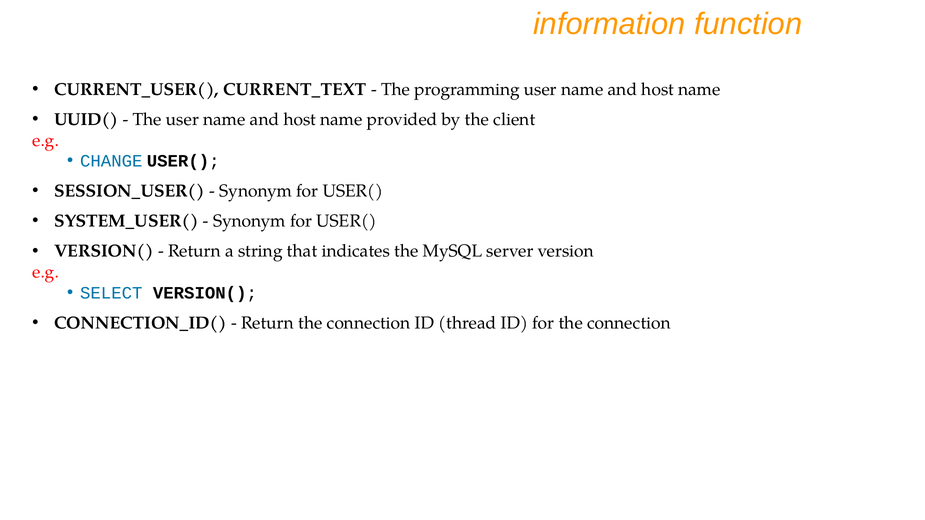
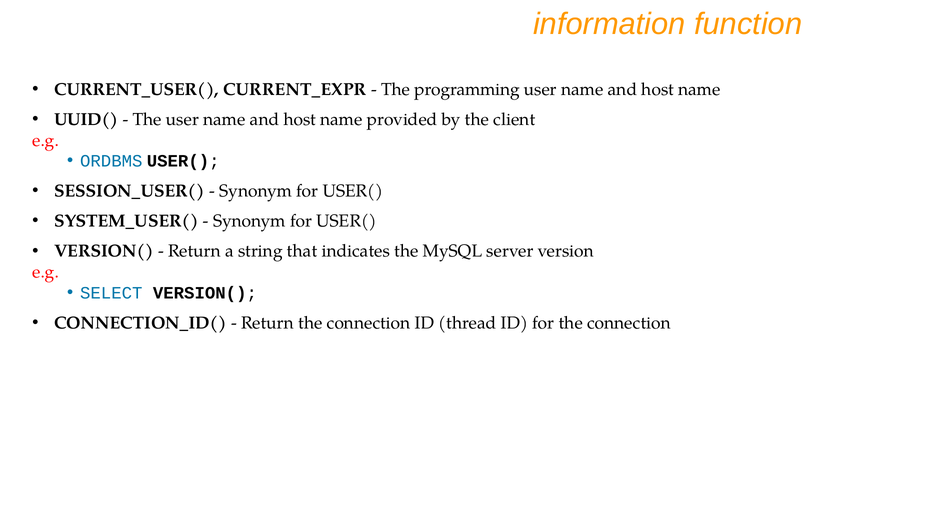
CURRENT_TEXT: CURRENT_TEXT -> CURRENT_EXPR (295, 90)
CHANGE: CHANGE -> ORDBMS (111, 161)
